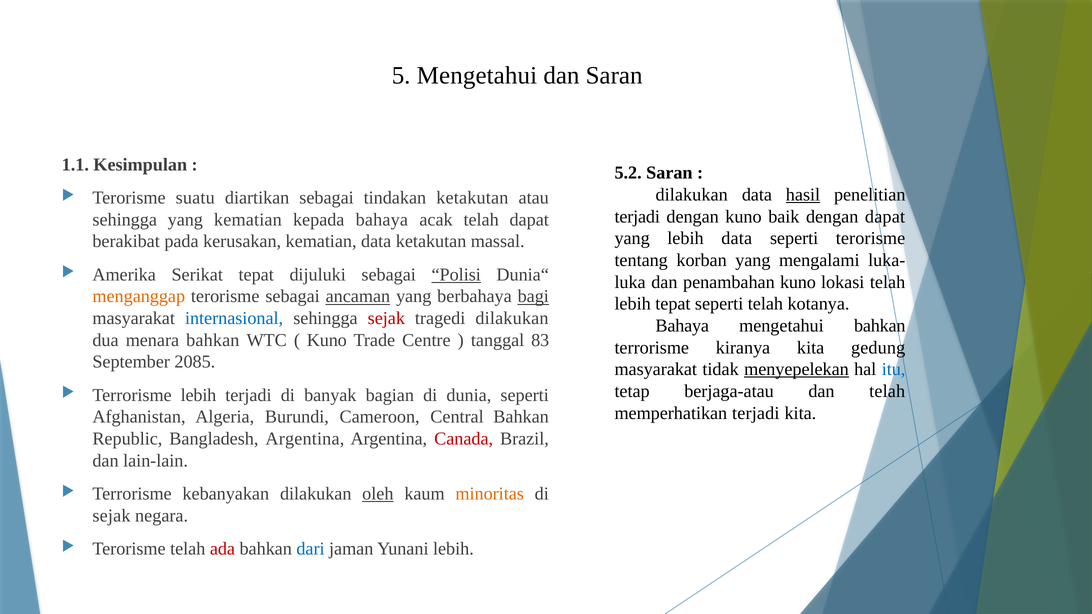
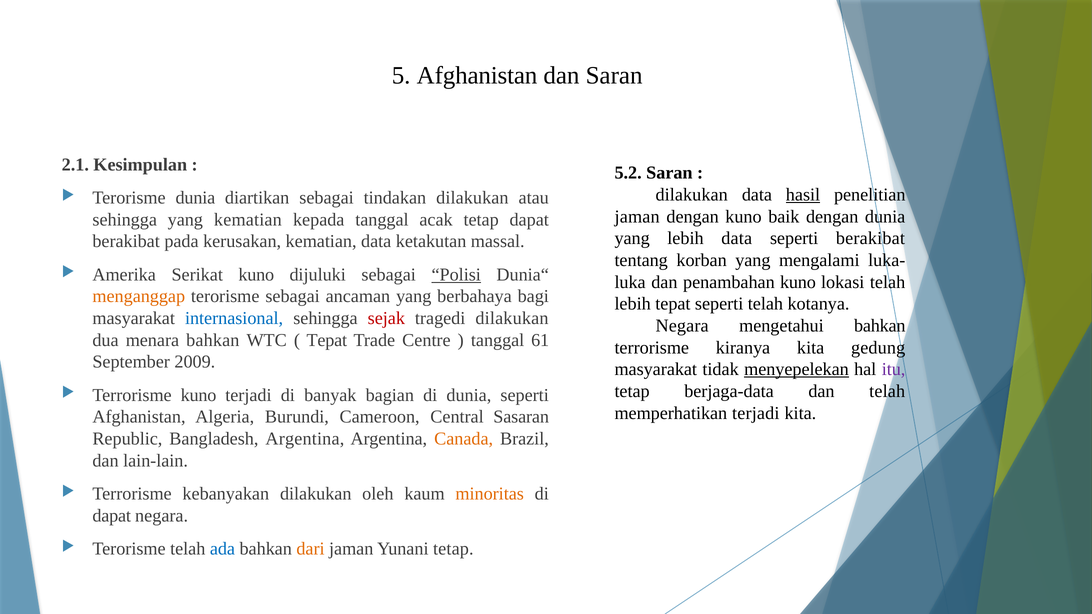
5 Mengetahui: Mengetahui -> Afghanistan (477, 75)
1.1: 1.1 -> 2.1 (75, 165)
Terorisme suatu: suatu -> dunia (195, 198)
tindakan ketakutan: ketakutan -> dilakukan (472, 198)
terjadi: terjadi -> jaman (637, 217)
dengan dapat: dapat -> dunia (885, 217)
kepada bahaya: bahaya -> tanggal (382, 220)
acak telah: telah -> tetap (481, 220)
seperti terorisme: terorisme -> berakibat (870, 239)
Serikat tepat: tepat -> kuno (256, 275)
ancaman underline: present -> none (358, 297)
bagi underline: present -> none (533, 297)
Bahaya: Bahaya -> Negara (682, 326)
Kuno: Kuno -> Tepat (327, 340)
83: 83 -> 61 (540, 340)
2085: 2085 -> 2009 (195, 362)
itu colour: blue -> purple (894, 370)
berjaga-atau: berjaga-atau -> berjaga-data (729, 391)
Terrorisme lebih: lebih -> kuno (199, 395)
Central Bahkan: Bahkan -> Sasaran (521, 417)
Canada colour: red -> orange (464, 439)
oleh underline: present -> none (378, 494)
sejak: sejak -> dapat (112, 516)
ada colour: red -> blue (222, 549)
dari colour: blue -> orange (311, 549)
Yunani lebih: lebih -> tetap (453, 549)
